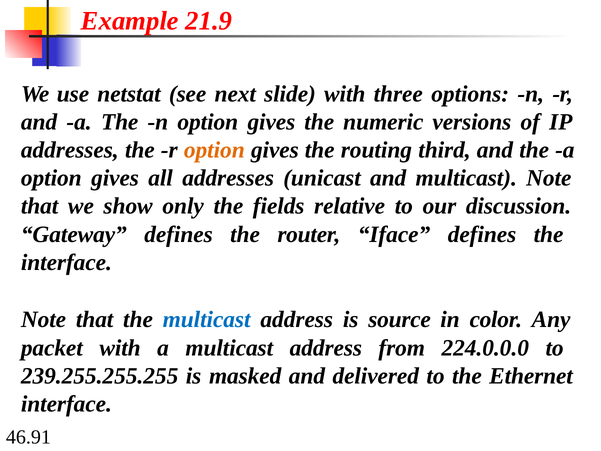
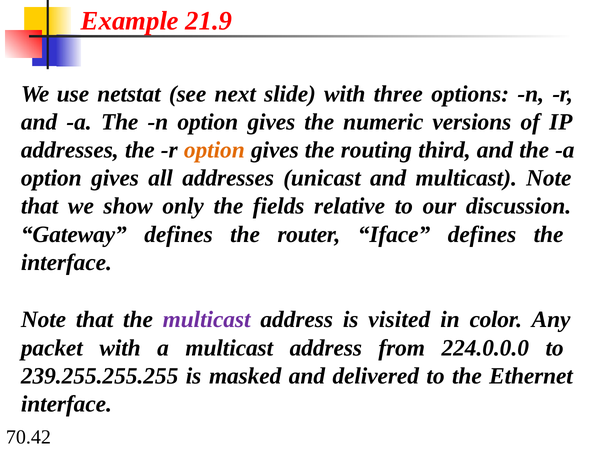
multicast colour: blue -> purple (207, 320)
source: source -> visited (399, 320)
46.91: 46.91 -> 70.42 (28, 437)
